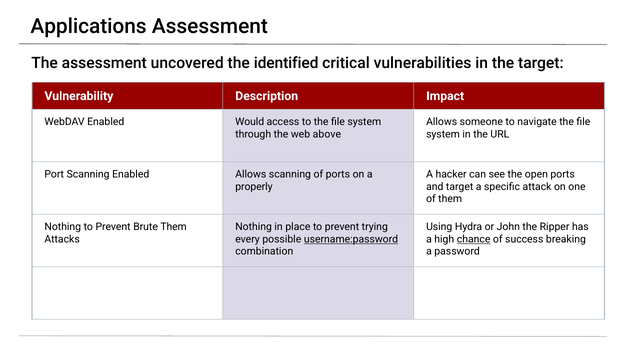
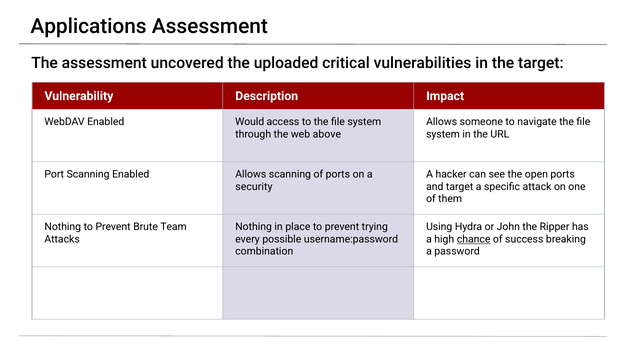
identified: identified -> uploaded (286, 63)
properly: properly -> security (254, 187)
Brute Them: Them -> Team (174, 227)
username:password underline: present -> none (351, 239)
